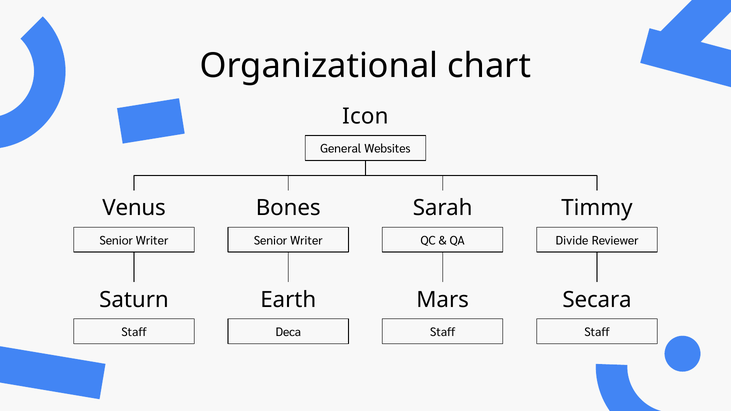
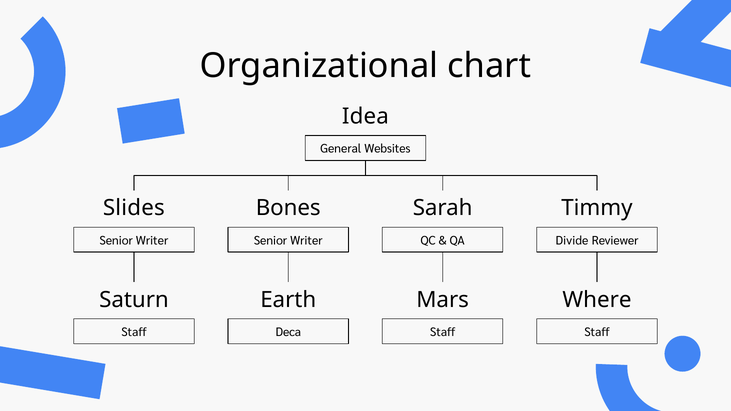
Icon: Icon -> Idea (365, 116)
Venus: Venus -> Slides (134, 208)
Secara: Secara -> Where (597, 300)
